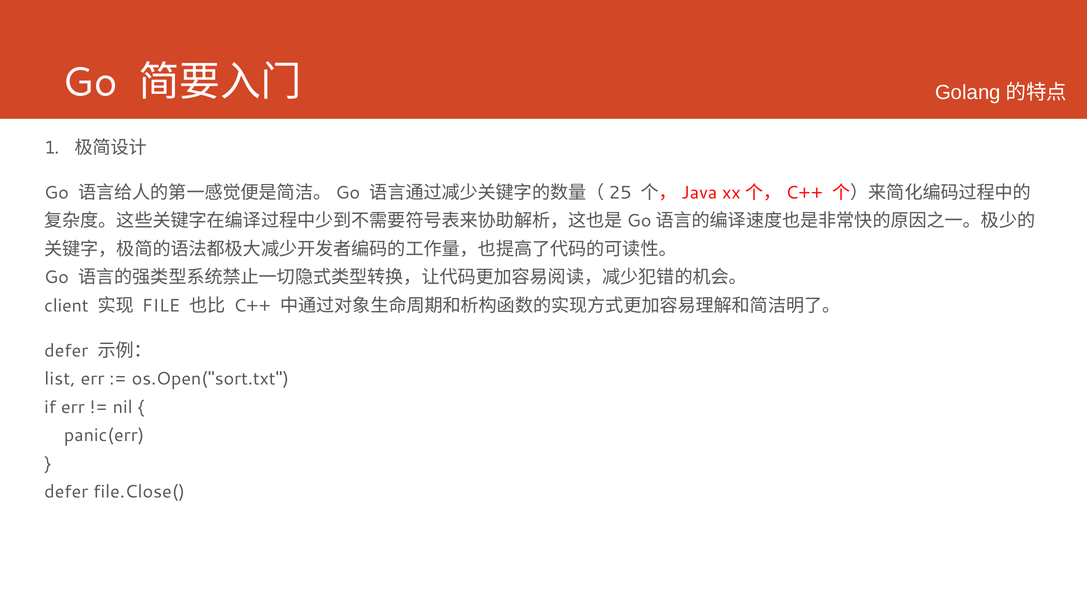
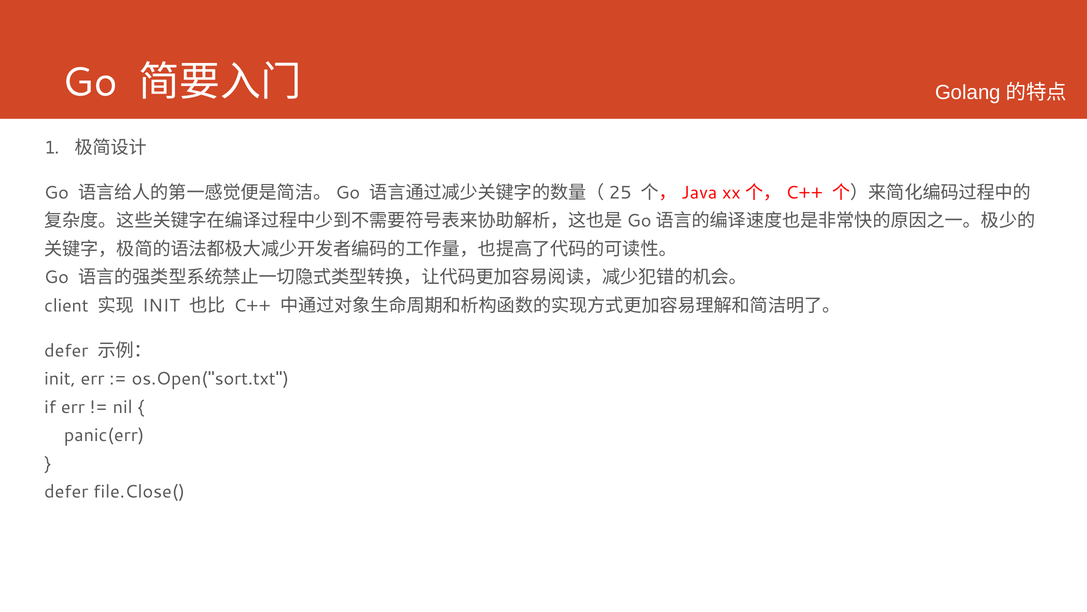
FILE: FILE -> INIT (161, 305)
list: list -> init (60, 379)
